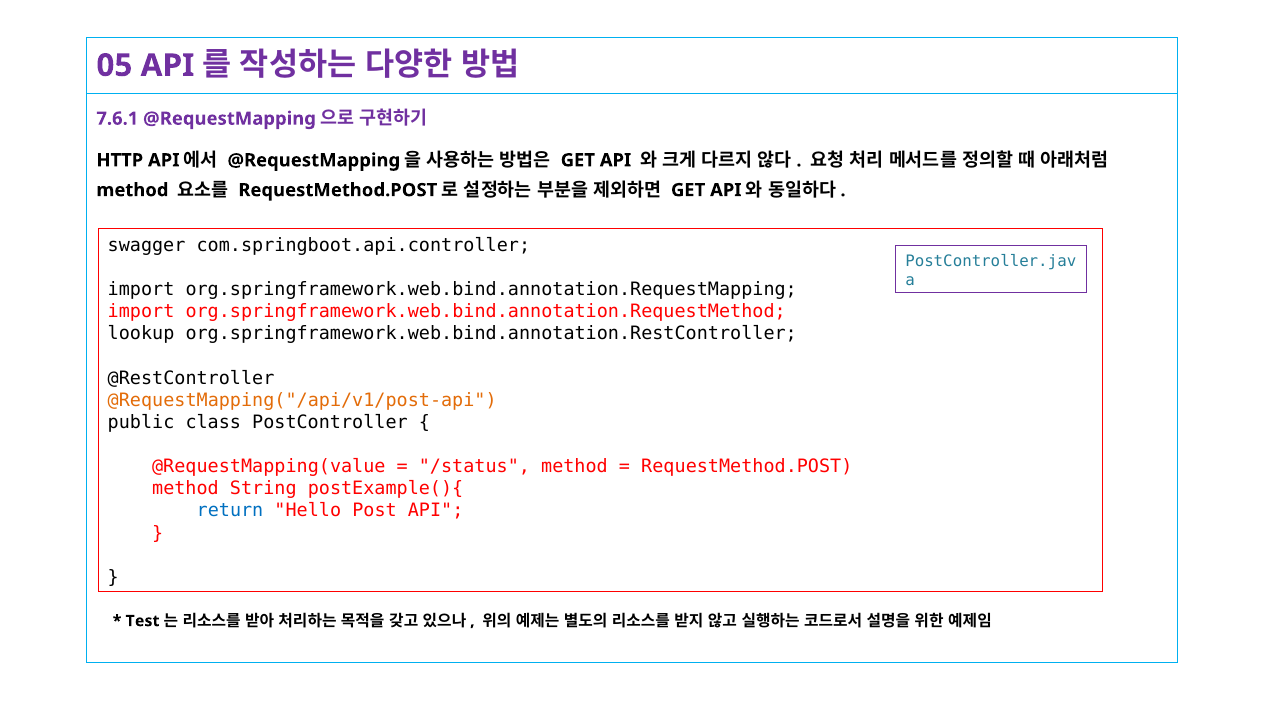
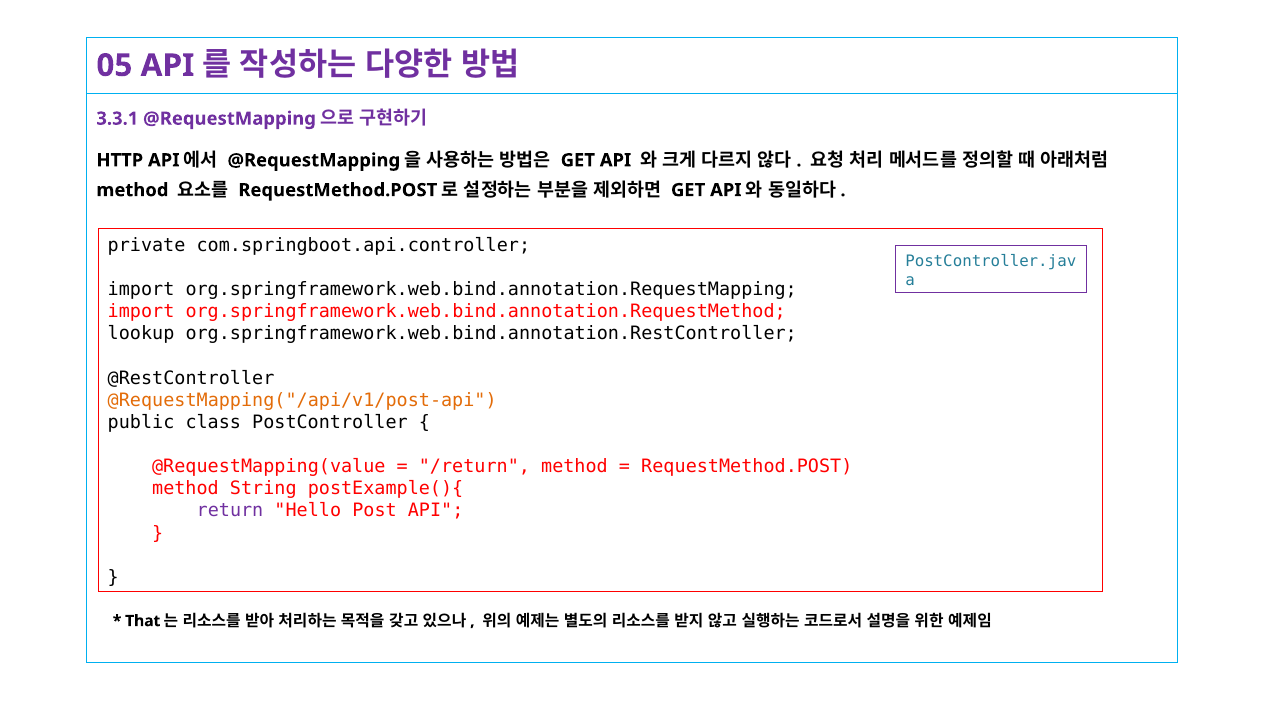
7.6.1: 7.6.1 -> 3.3.1 (117, 119)
swagger: swagger -> private (147, 245)
/status: /status -> /return (474, 467)
return colour: blue -> purple (230, 511)
Test: Test -> That (143, 621)
